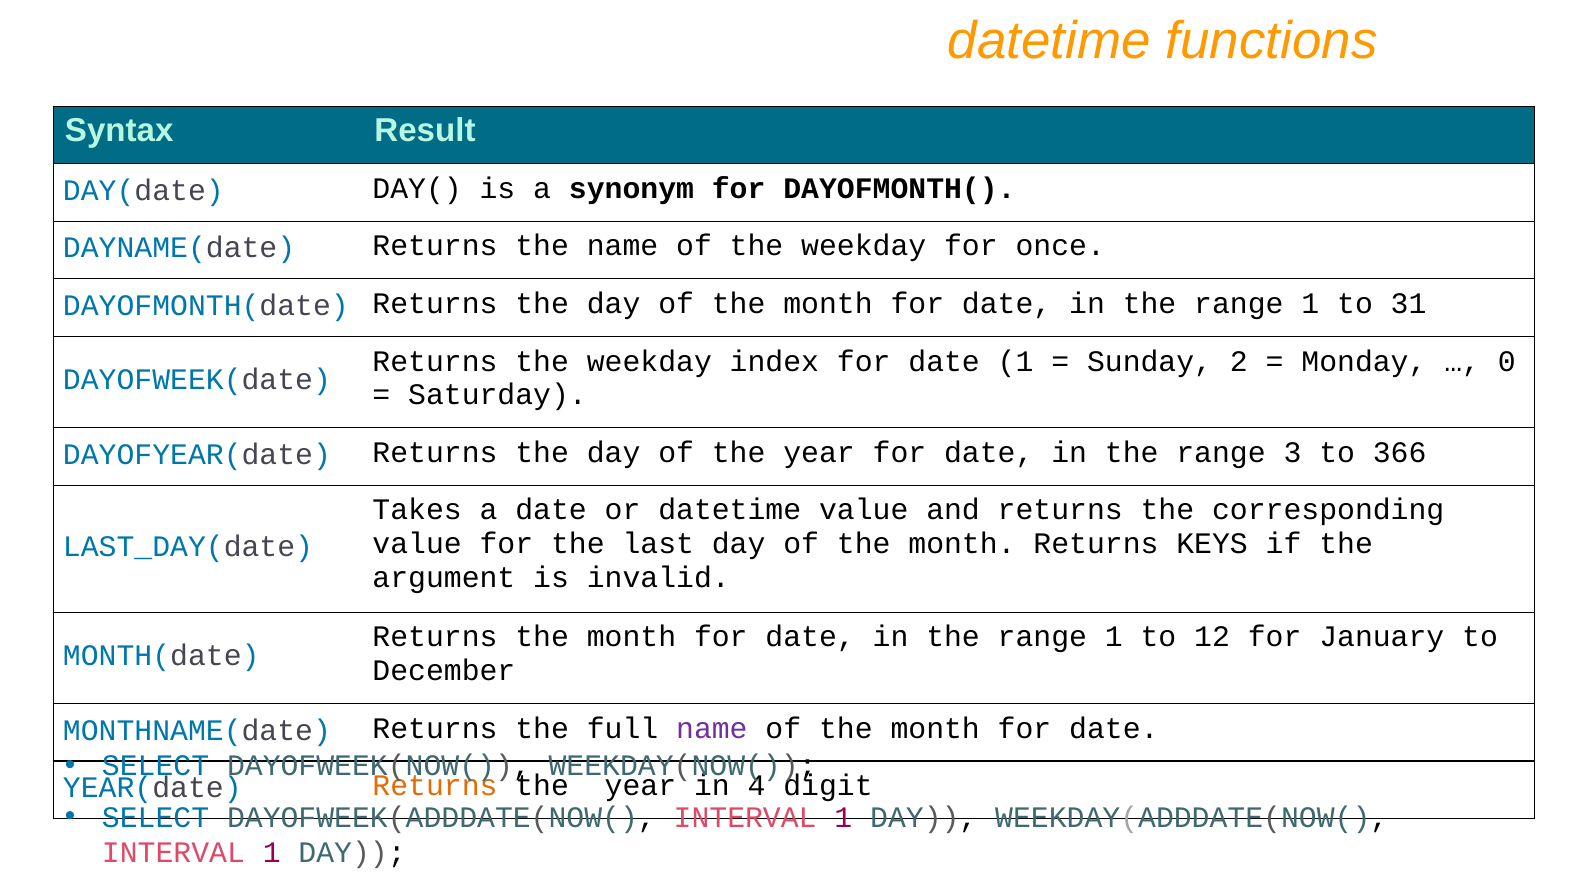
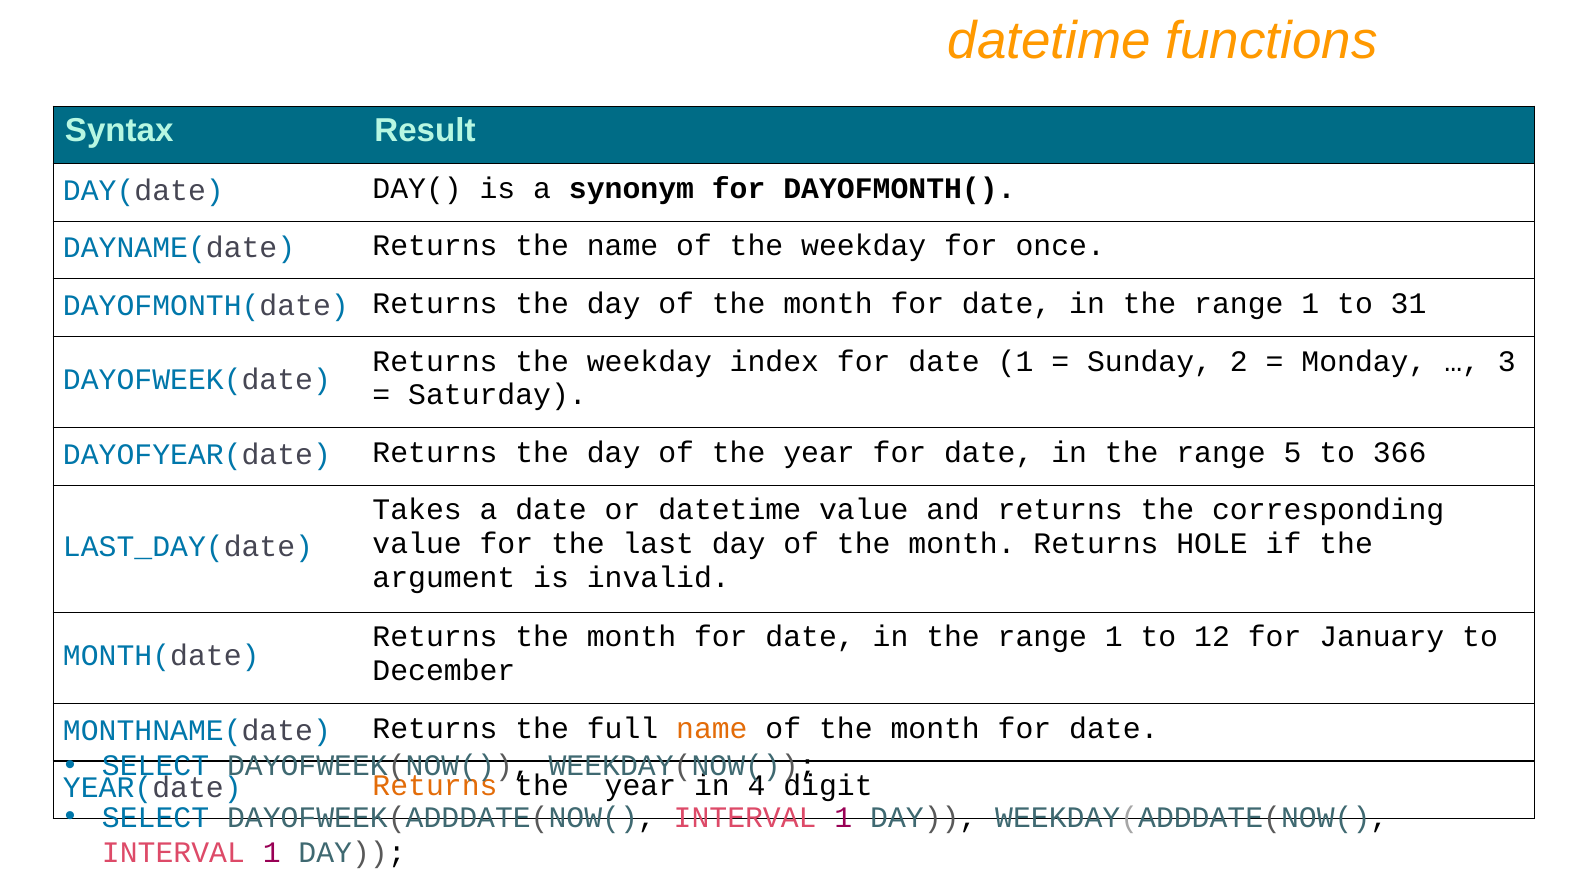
0: 0 -> 3 (1507, 361)
3: 3 -> 5 (1292, 453)
KEYS: KEYS -> HOLE (1212, 544)
name colour: purple -> orange (712, 728)
